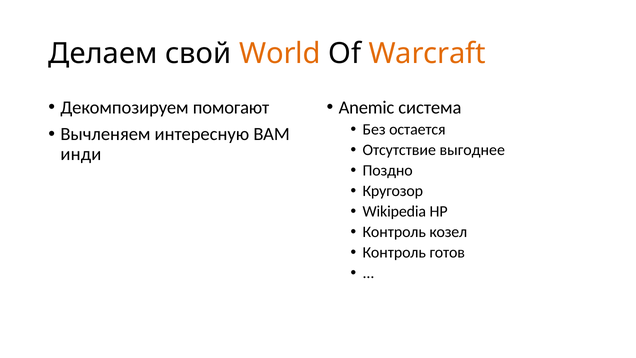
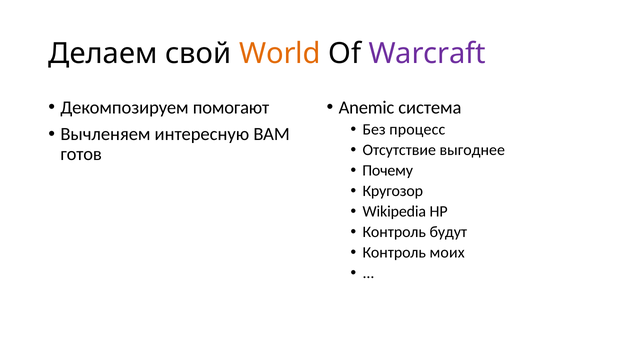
Warcraft colour: orange -> purple (427, 53)
остается: остается -> процесс (417, 129)
инди: инди -> готов (81, 154)
Поздно: Поздно -> Почему (388, 170)
козел: козел -> будут (448, 232)
готов: готов -> моих (447, 252)
